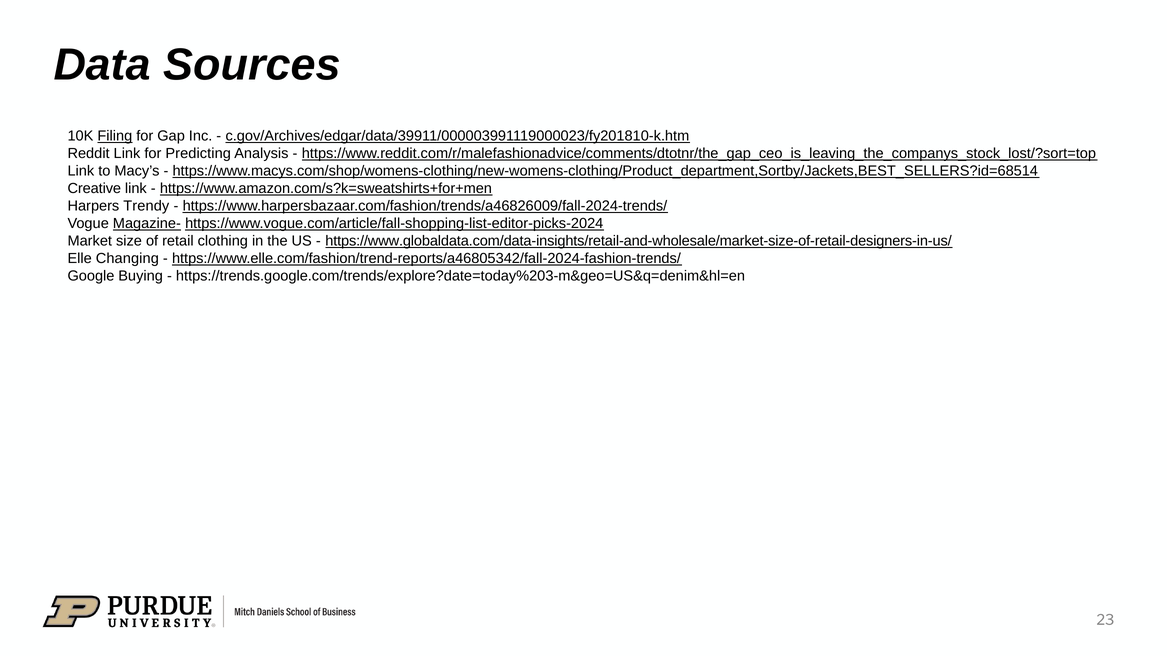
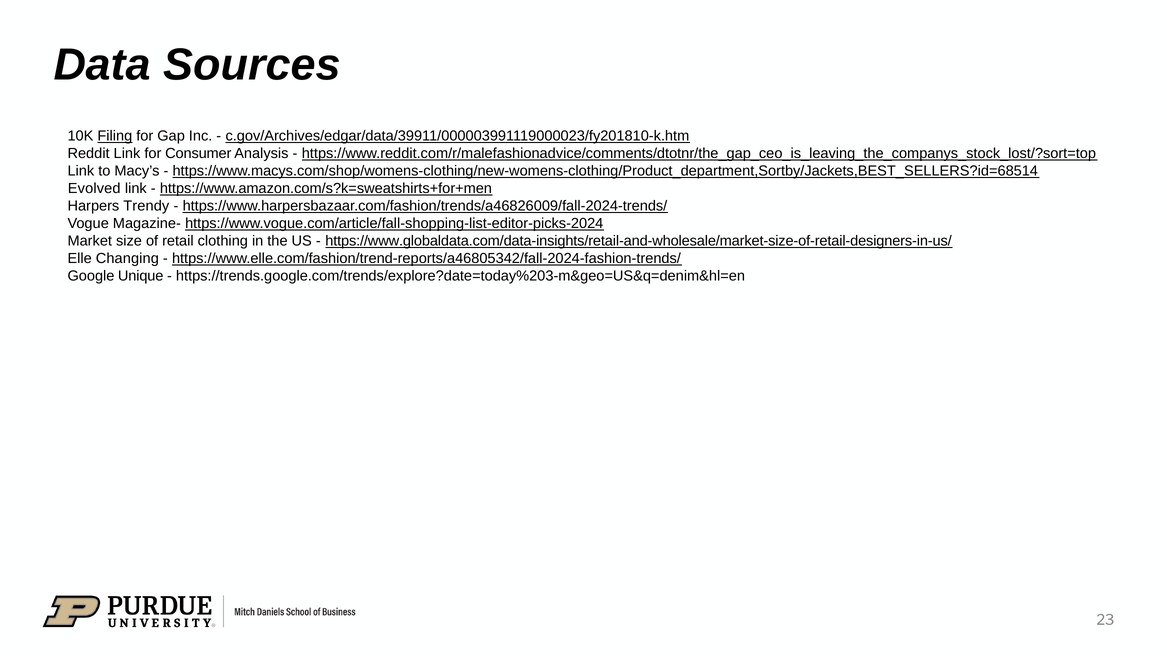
Predicting: Predicting -> Consumer (198, 154)
Creative: Creative -> Evolved (94, 189)
Magazine- underline: present -> none (147, 224)
Buying: Buying -> Unique (141, 276)
